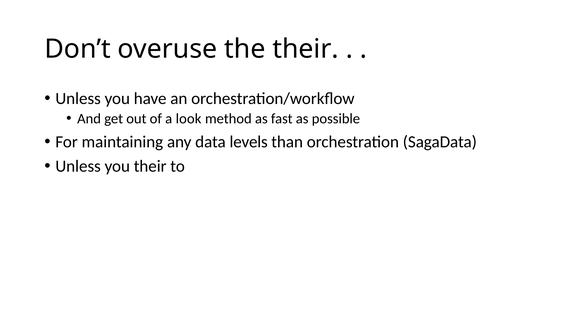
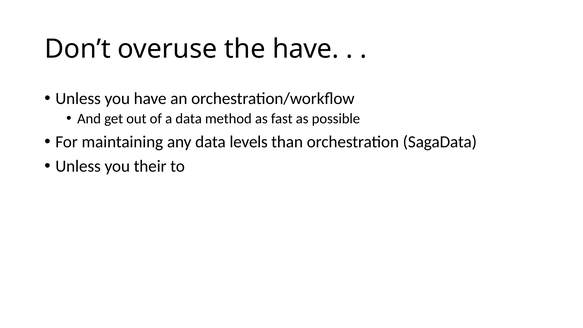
the their: their -> have (306, 49)
a look: look -> data (189, 119)
